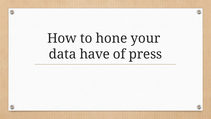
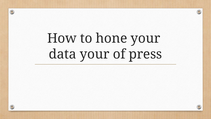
data have: have -> your (95, 54)
